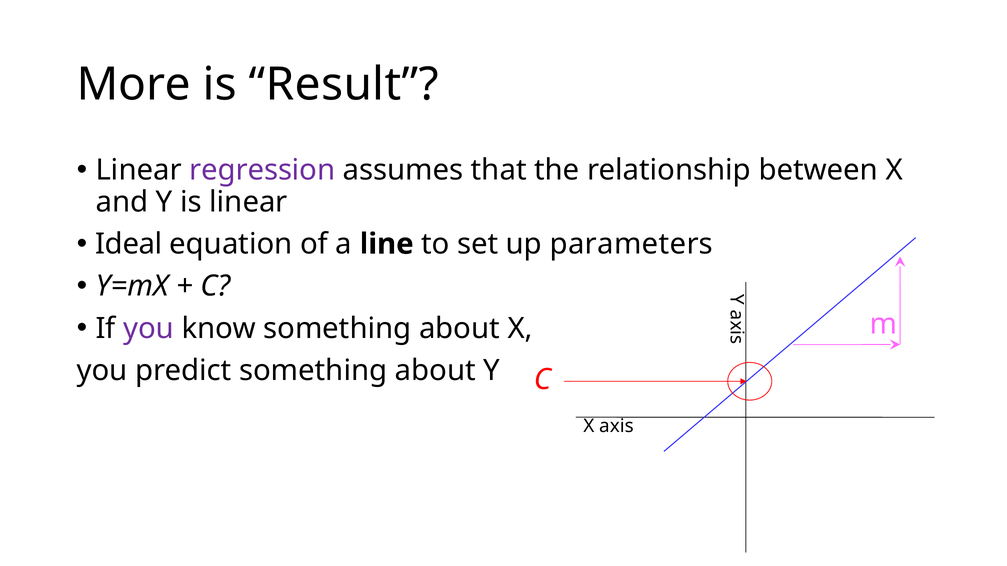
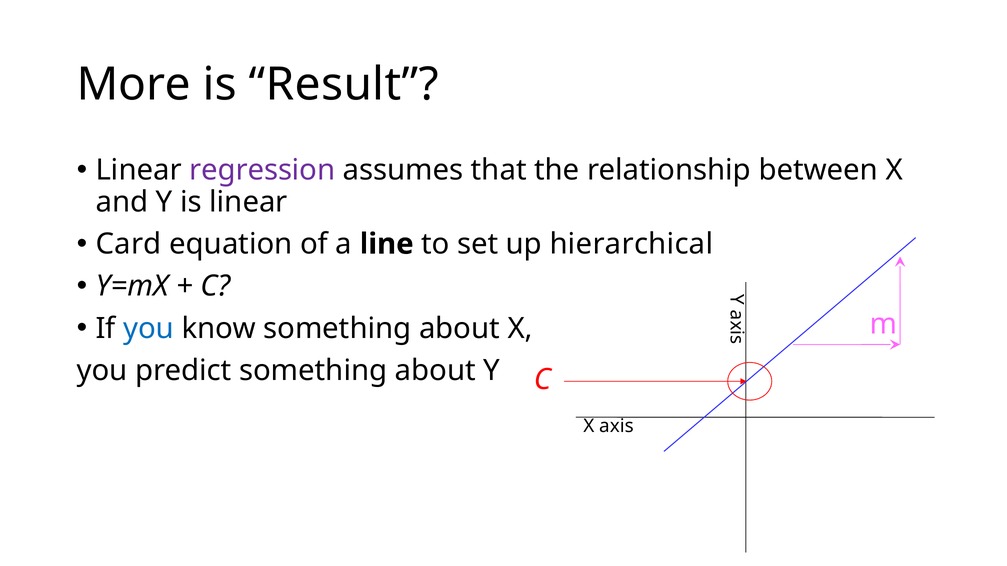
Ideal: Ideal -> Card (129, 244)
parameters: parameters -> hierarchical (631, 244)
you colour: purple -> blue (149, 329)
